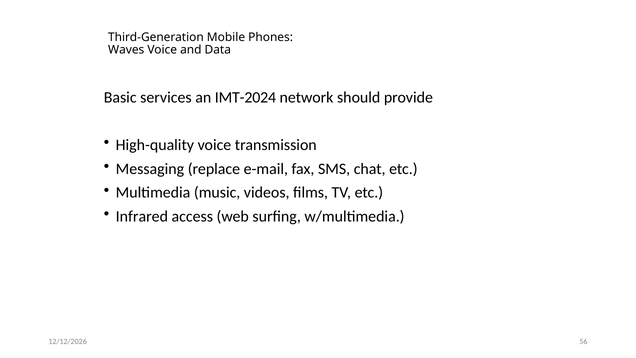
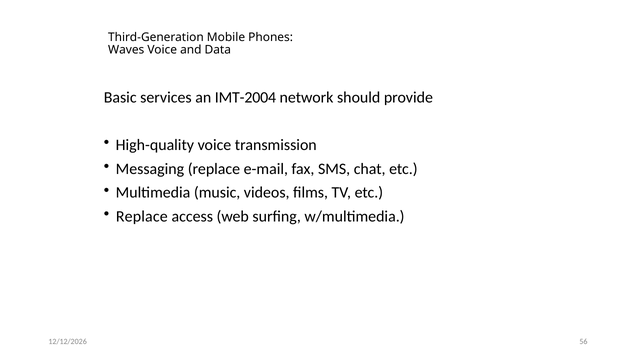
IMT-2024: IMT-2024 -> IMT-2004 (245, 97)
Infrared: Infrared -> Replace (142, 216)
